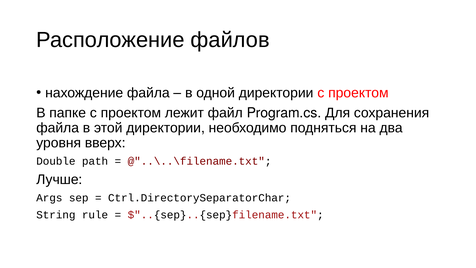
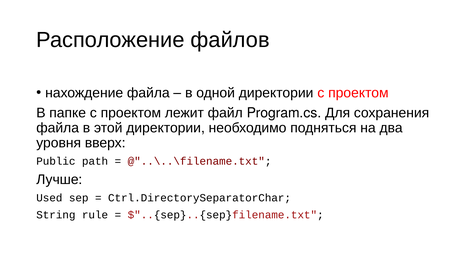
Double: Double -> Public (56, 161)
Args: Args -> Used (49, 198)
